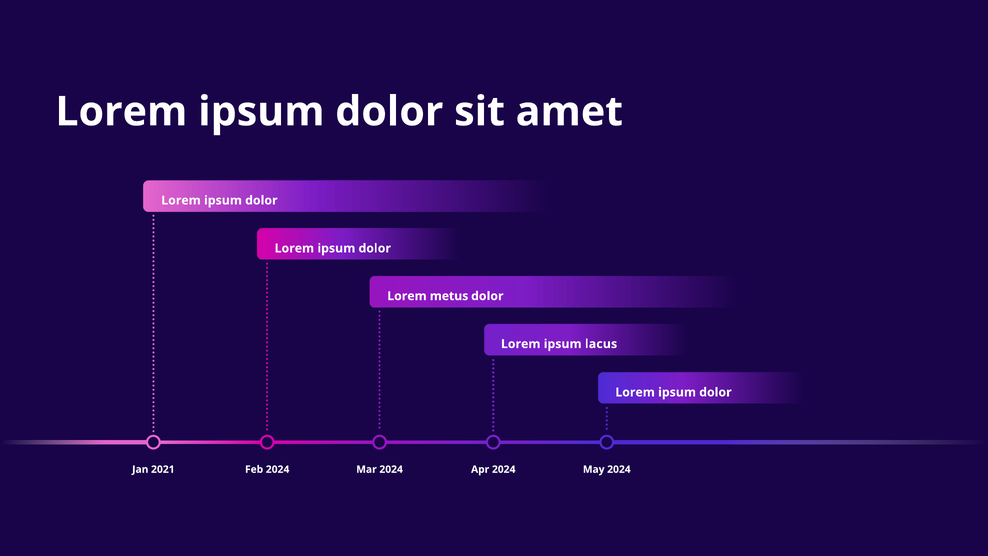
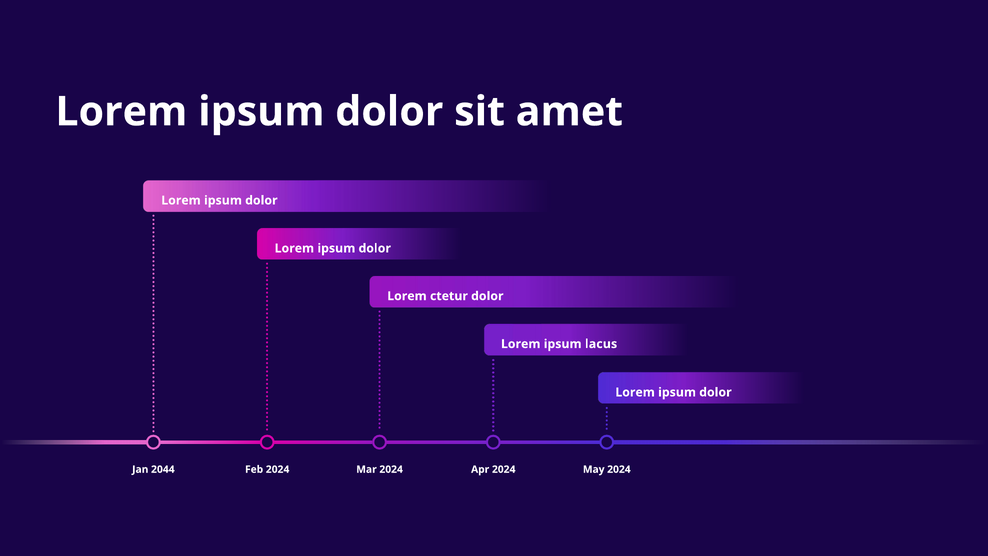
metus: metus -> ctetur (449, 296)
2021: 2021 -> 2044 (163, 469)
